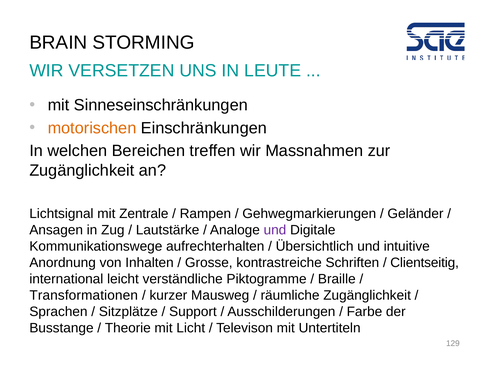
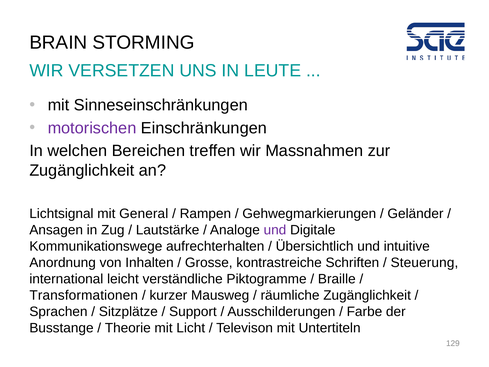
motorischen colour: orange -> purple (92, 128)
Zentrale: Zentrale -> General (144, 214)
Clientseitig: Clientseitig -> Steuerung (424, 263)
